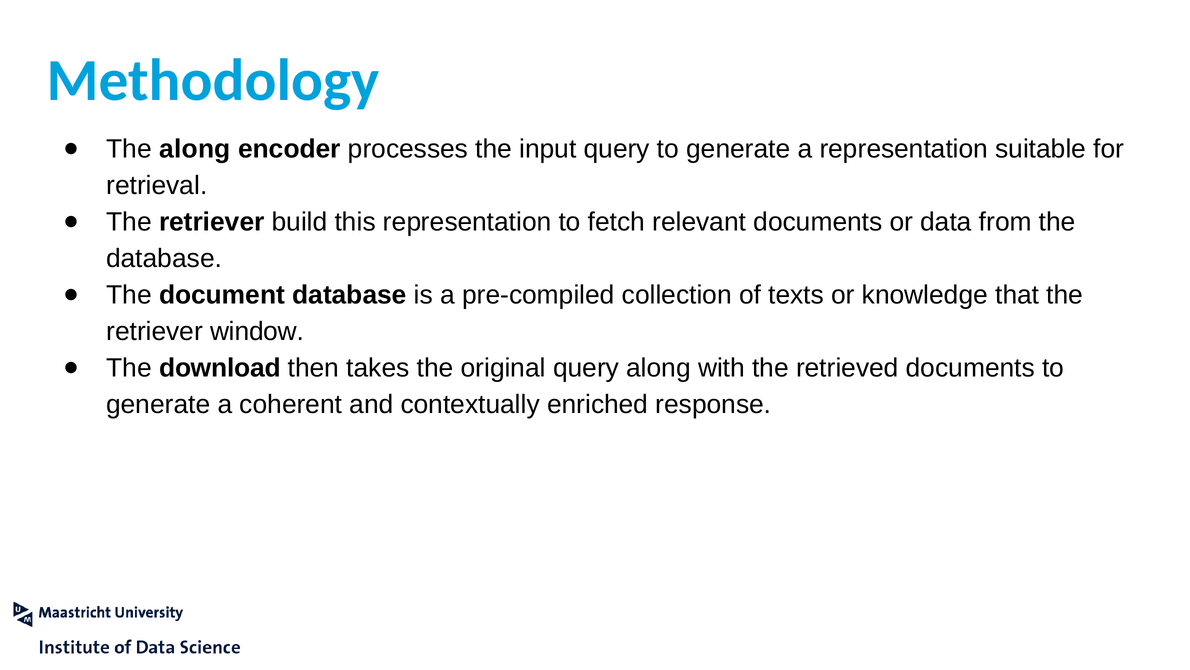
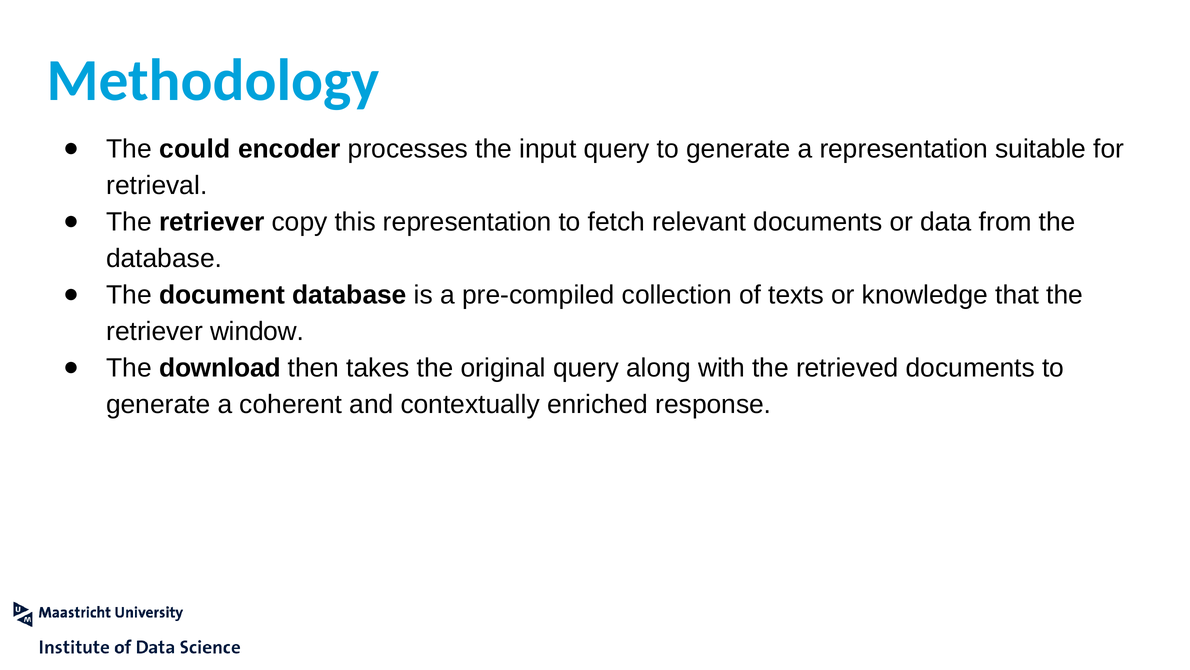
The along: along -> could (195, 149)
build: build -> copy (300, 222)
